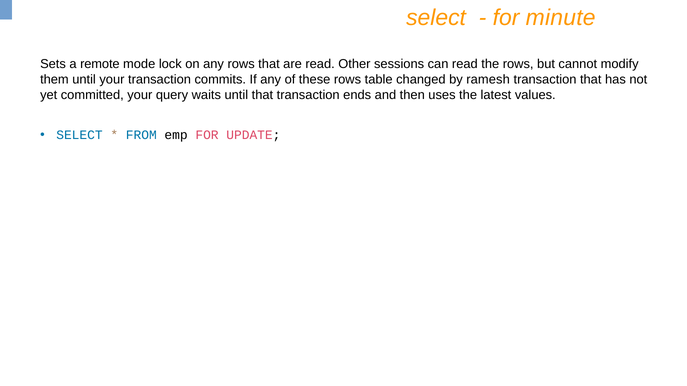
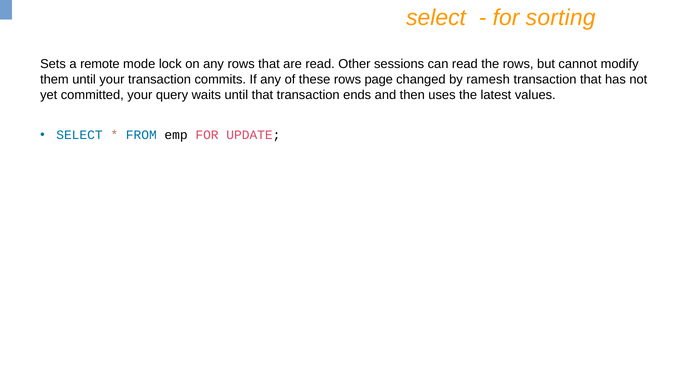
minute: minute -> sorting (561, 18)
table: table -> page (379, 80)
